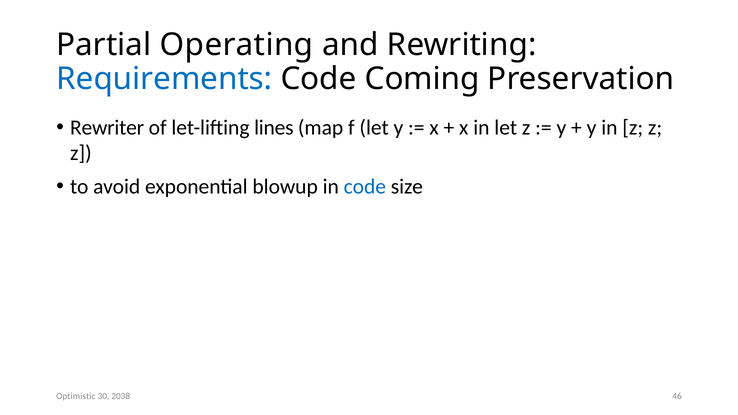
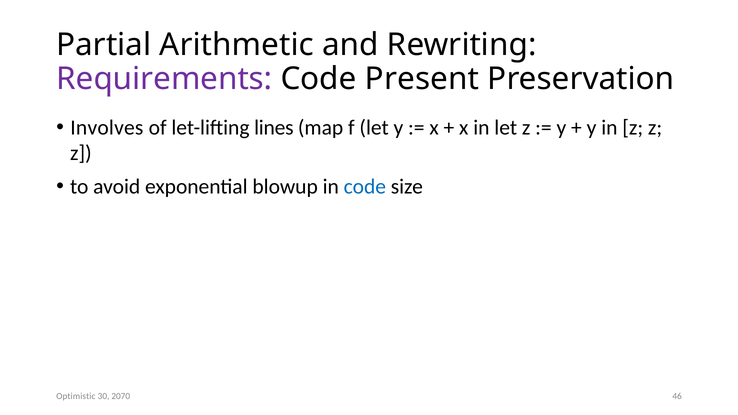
Operating: Operating -> Arithmetic (237, 45)
Requirements colour: blue -> purple (164, 79)
Coming: Coming -> Present (422, 79)
Rewriter: Rewriter -> Involves (107, 128)
2038: 2038 -> 2070 (121, 396)
